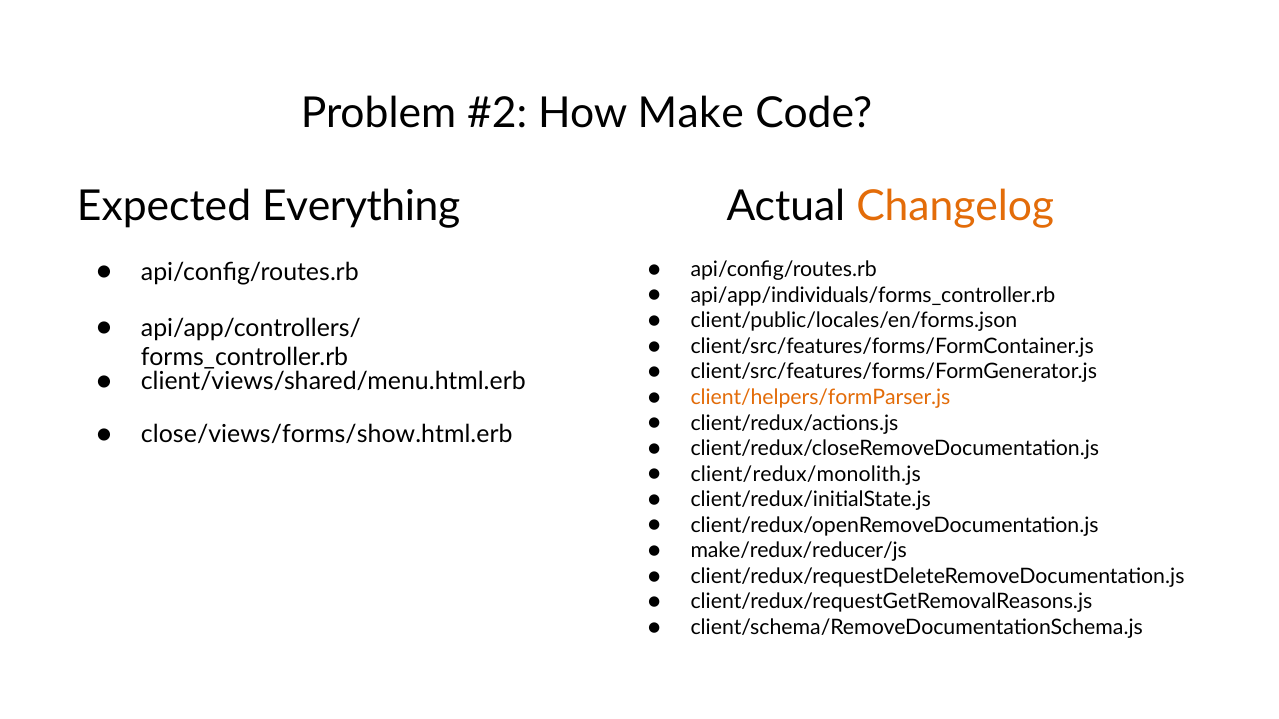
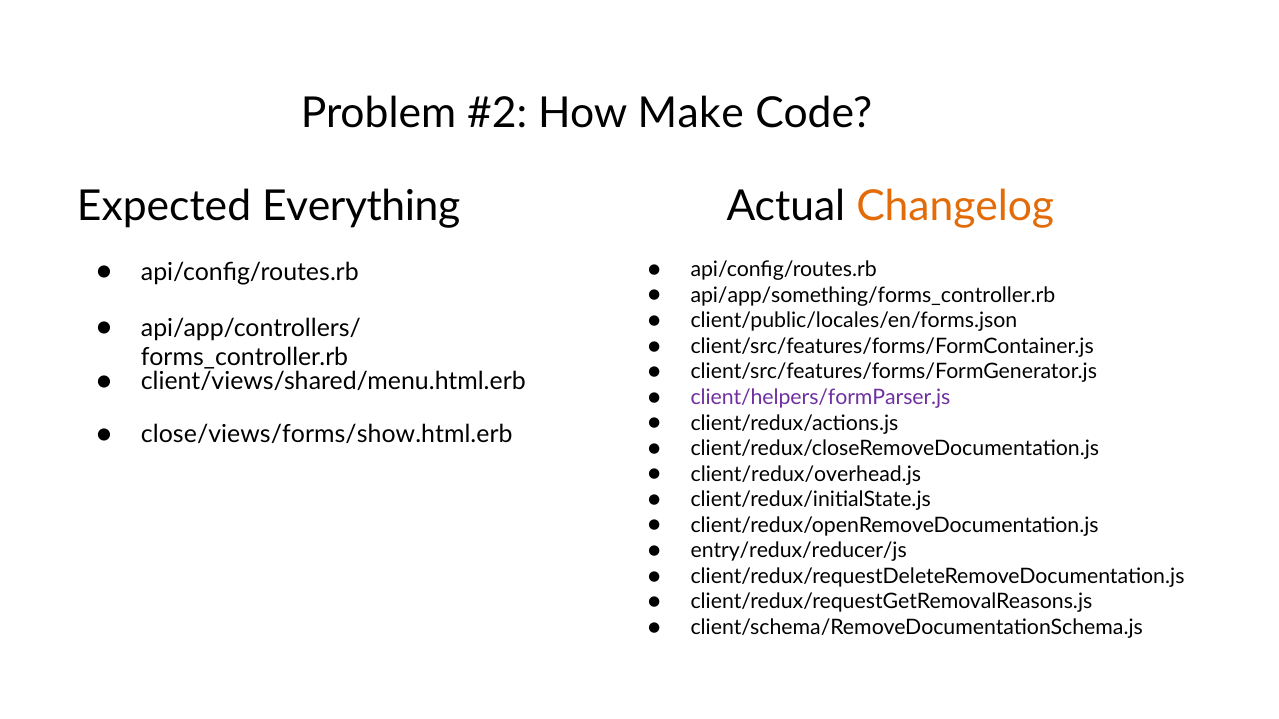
api/app/individuals/forms_controller.rb: api/app/individuals/forms_controller.rb -> api/app/something/forms_controller.rb (873, 295)
client/helpers/formParser.js colour: orange -> purple (821, 398)
client/redux/monolith.js: client/redux/monolith.js -> client/redux/overhead.js (806, 474)
make/redux/reducer/js: make/redux/reducer/js -> entry/redux/reducer/js (799, 551)
